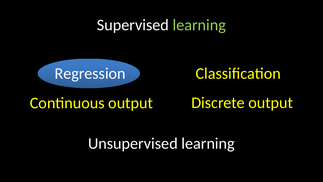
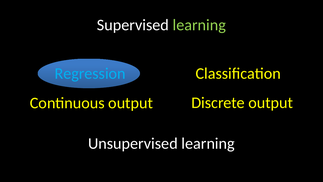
Regression colour: white -> light blue (90, 73)
